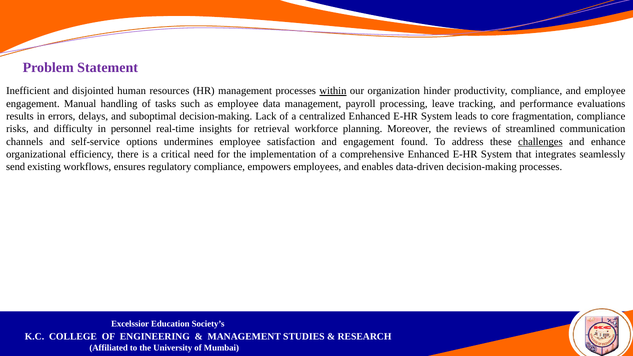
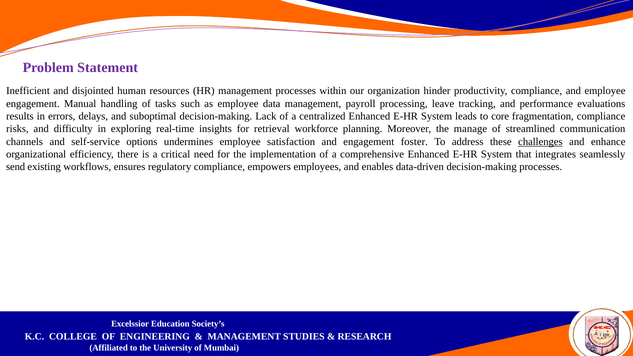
within underline: present -> none (333, 91)
personnel: personnel -> exploring (131, 129)
reviews: reviews -> manage (470, 129)
found: found -> foster (414, 142)
